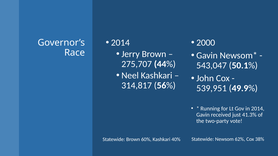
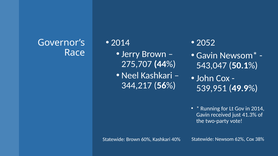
2000: 2000 -> 2052 (206, 43)
314,817: 314,817 -> 344,217 (137, 86)
